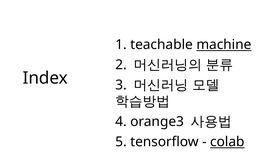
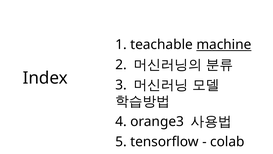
colab underline: present -> none (227, 141)
